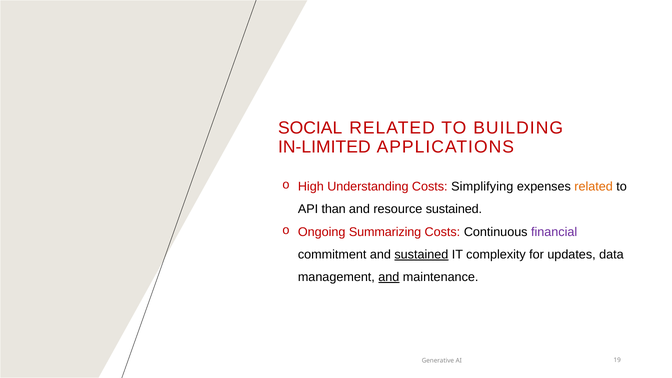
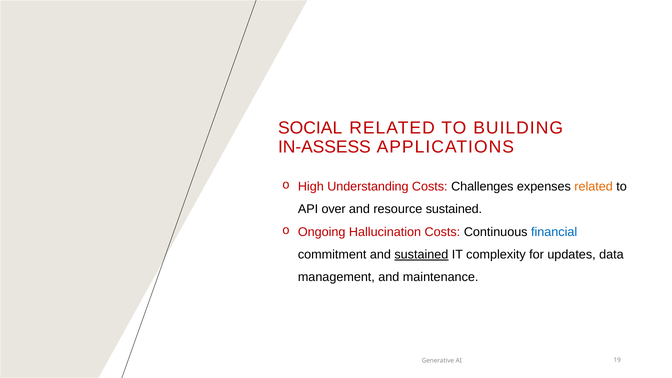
IN-LIMITED: IN-LIMITED -> IN-ASSESS (324, 147)
Simplifying: Simplifying -> Challenges (482, 186)
than: than -> over (334, 209)
Summarizing: Summarizing -> Hallucination (385, 232)
financial colour: purple -> blue (554, 232)
and underline: present -> none (389, 277)
